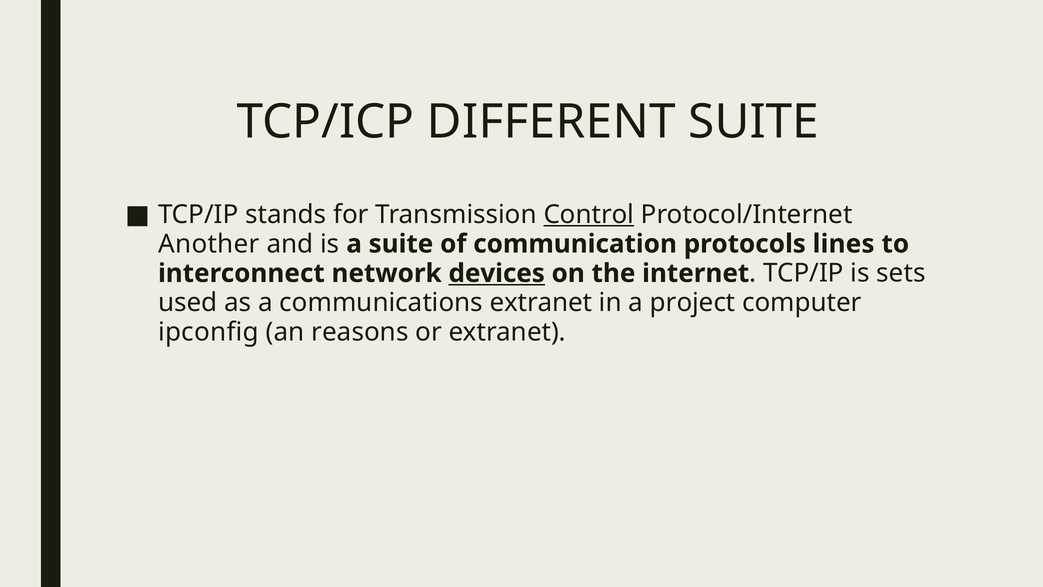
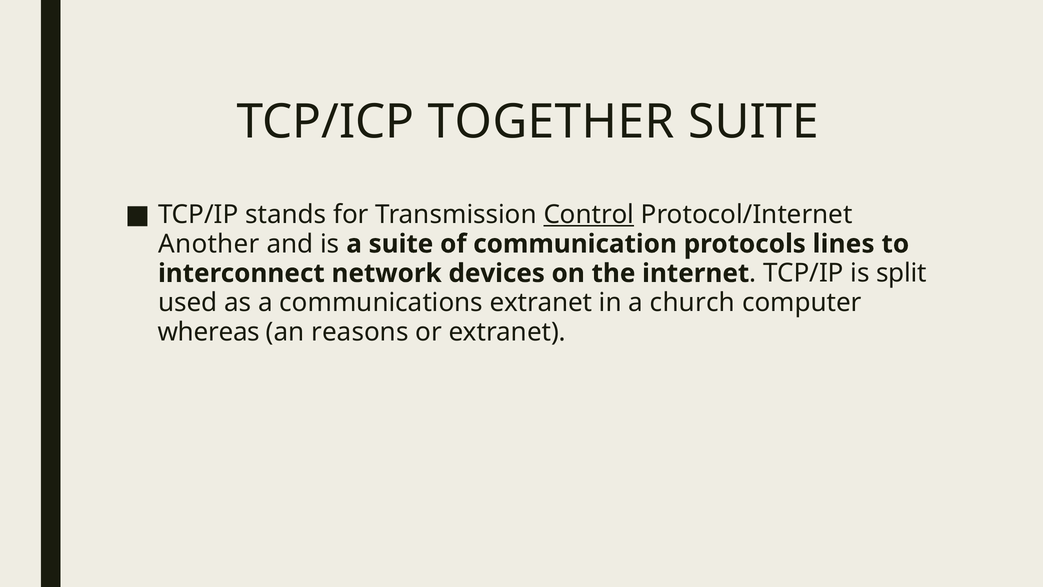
DIFFERENT: DIFFERENT -> TOGETHER (551, 122)
devices underline: present -> none (497, 273)
sets: sets -> split (901, 273)
project: project -> church (692, 303)
ipconfig: ipconfig -> whereas (209, 332)
